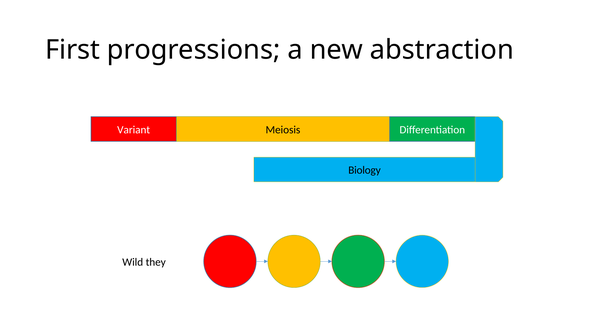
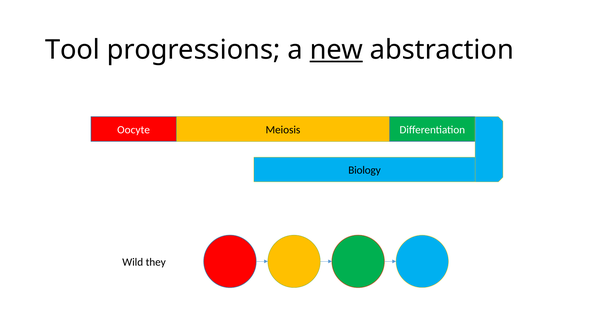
First: First -> Tool (73, 50)
new underline: none -> present (336, 50)
Variant: Variant -> Oocyte (134, 130)
